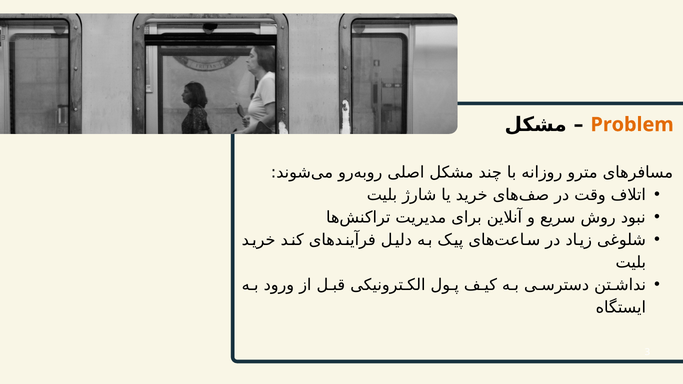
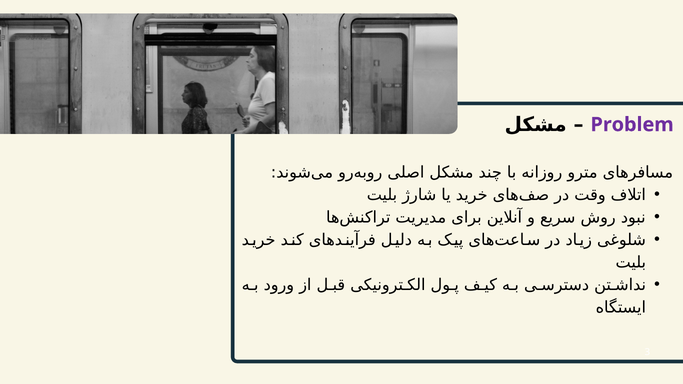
Problem colour: orange -> purple (632, 125)
